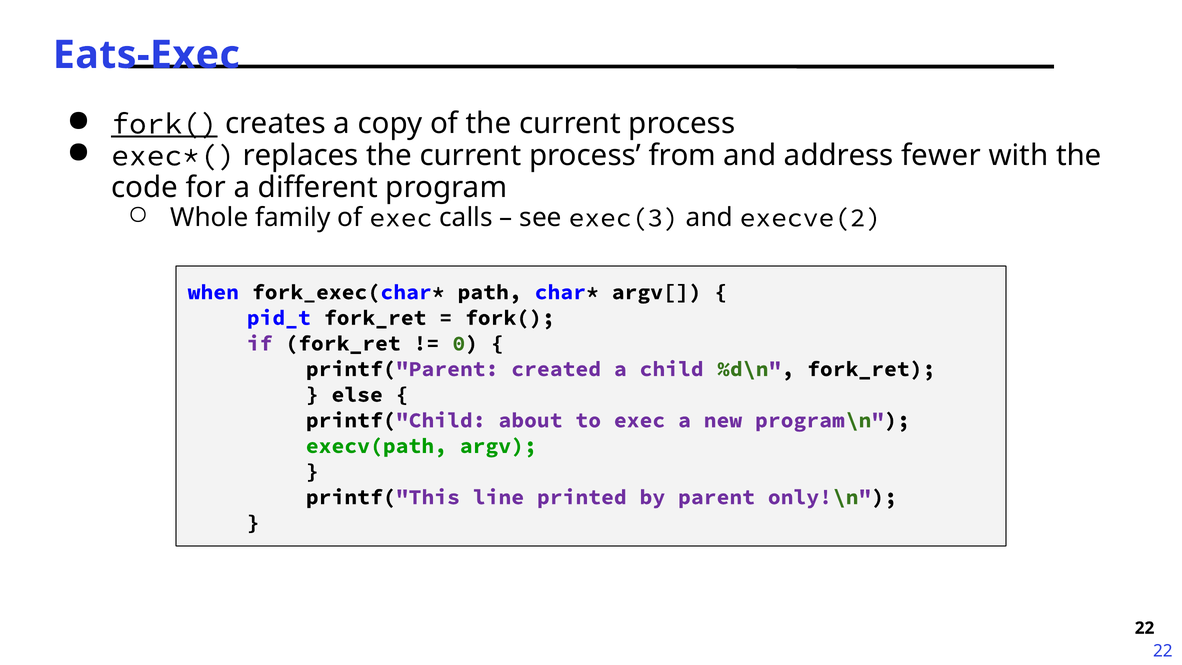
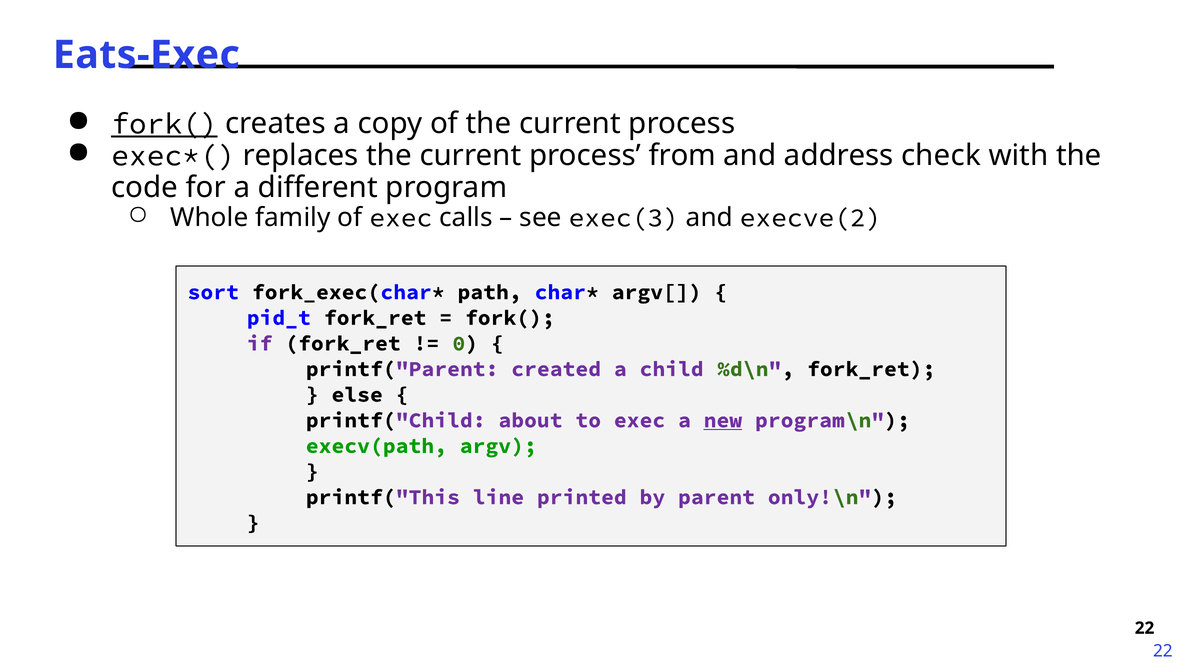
fewer: fewer -> check (941, 156)
when: when -> sort (213, 292)
new underline: none -> present (723, 420)
